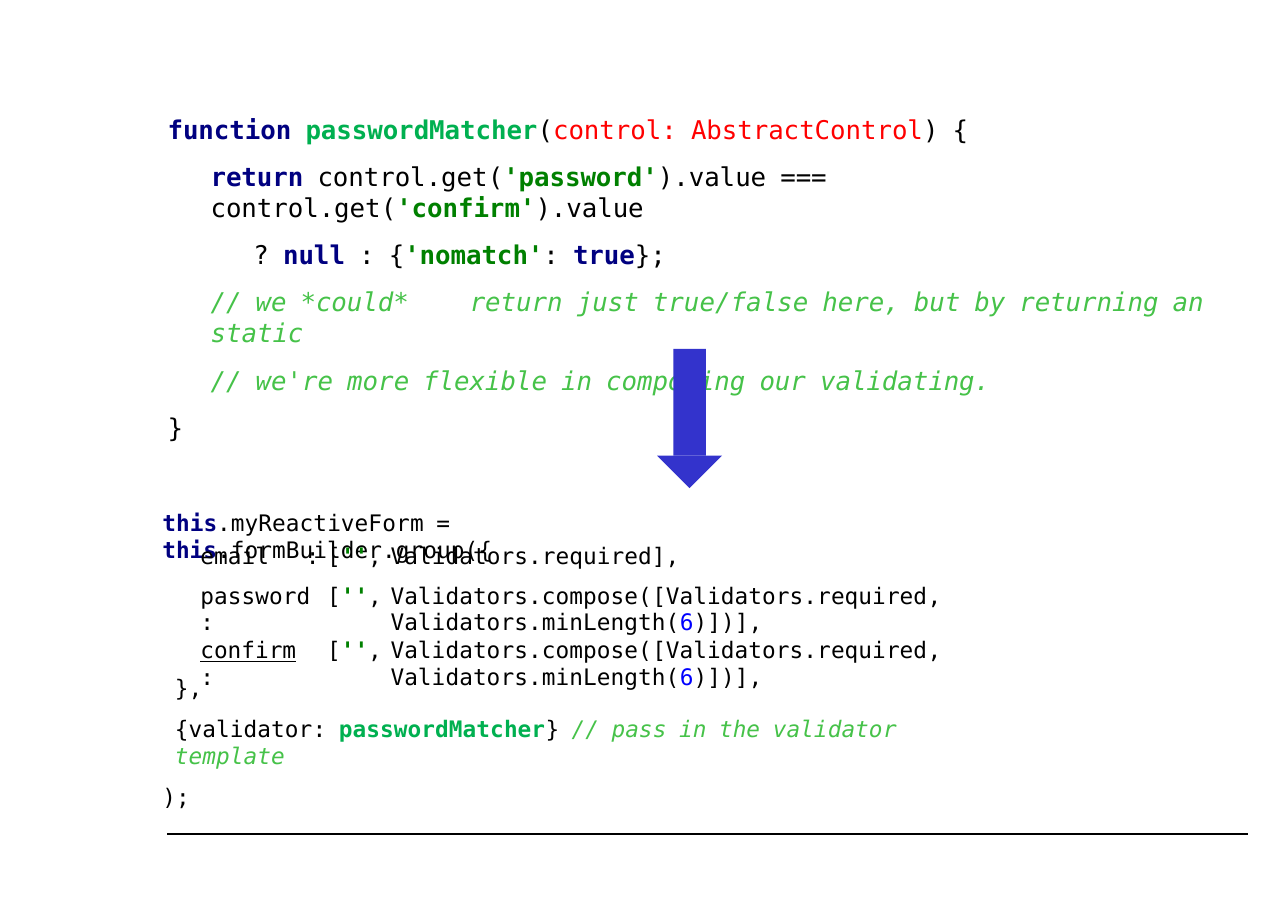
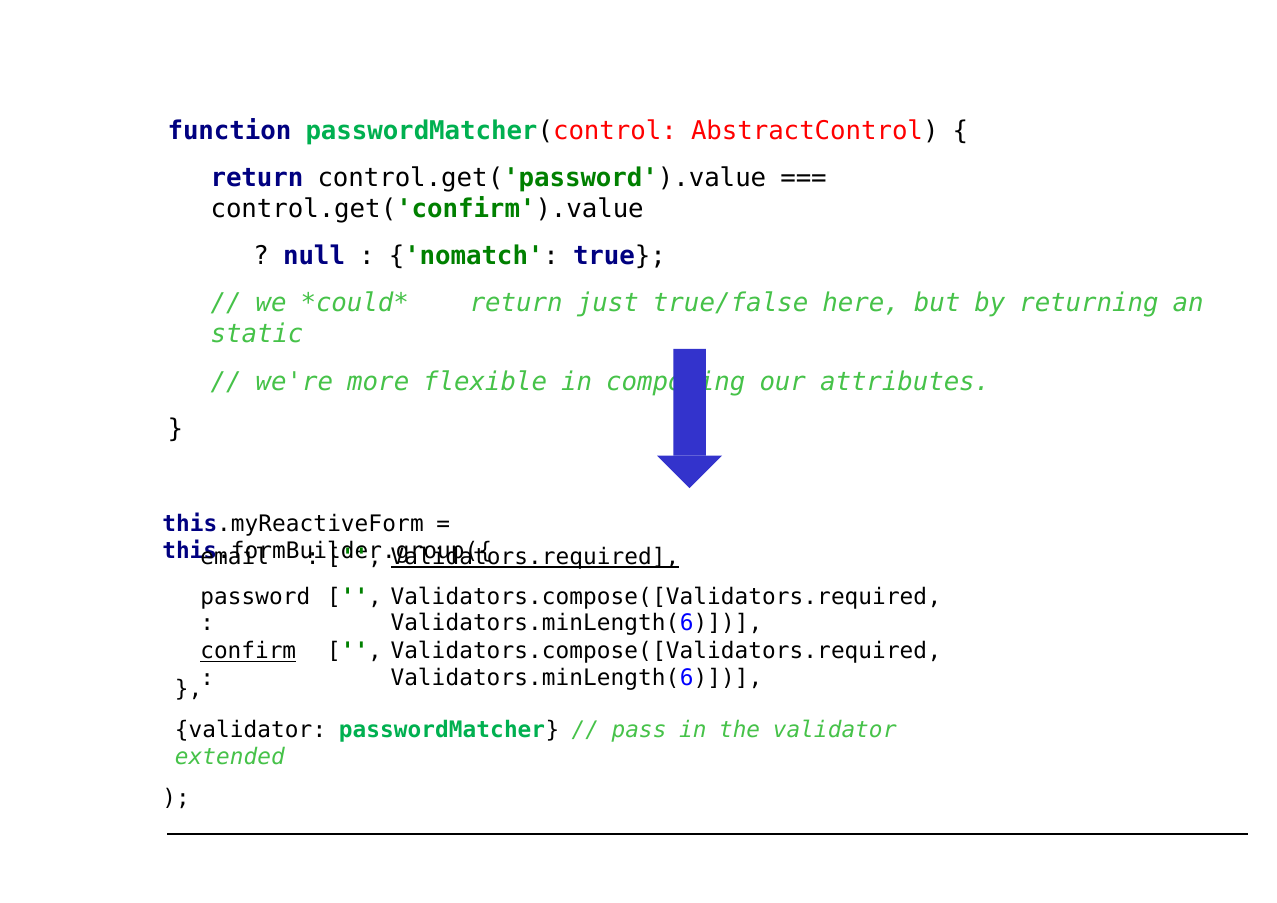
validating: validating -> attributes (905, 382)
Validators.required underline: none -> present (535, 557)
template: template -> extended (230, 757)
